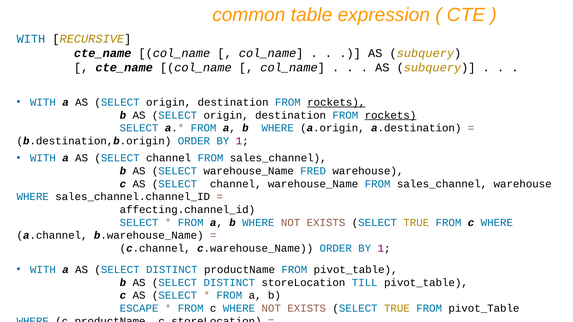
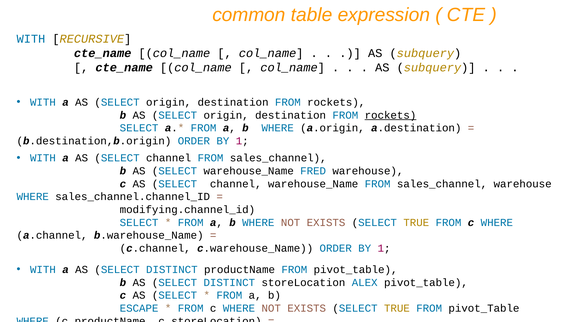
rockets underline: present -> none (336, 102)
affecting.channel_id: affecting.channel_id -> modifying.channel_id (187, 210)
TILL: TILL -> ALEX (365, 283)
